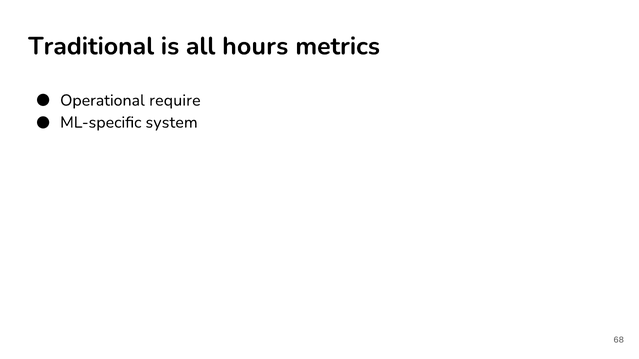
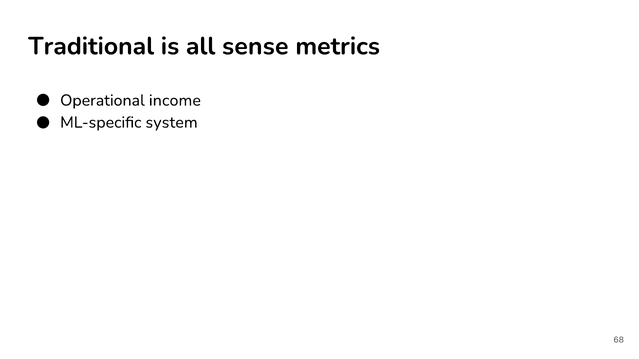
hours: hours -> sense (255, 46)
require: require -> income (175, 100)
